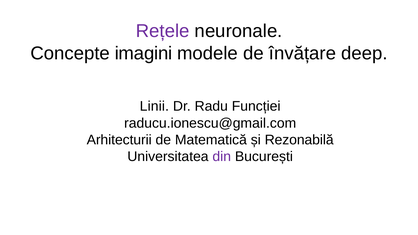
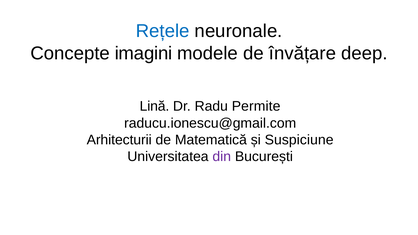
Rețele colour: purple -> blue (163, 31)
Linii: Linii -> Lină (154, 106)
Funcției: Funcției -> Permite (256, 106)
Rezonabilă: Rezonabilă -> Suspiciune (299, 140)
